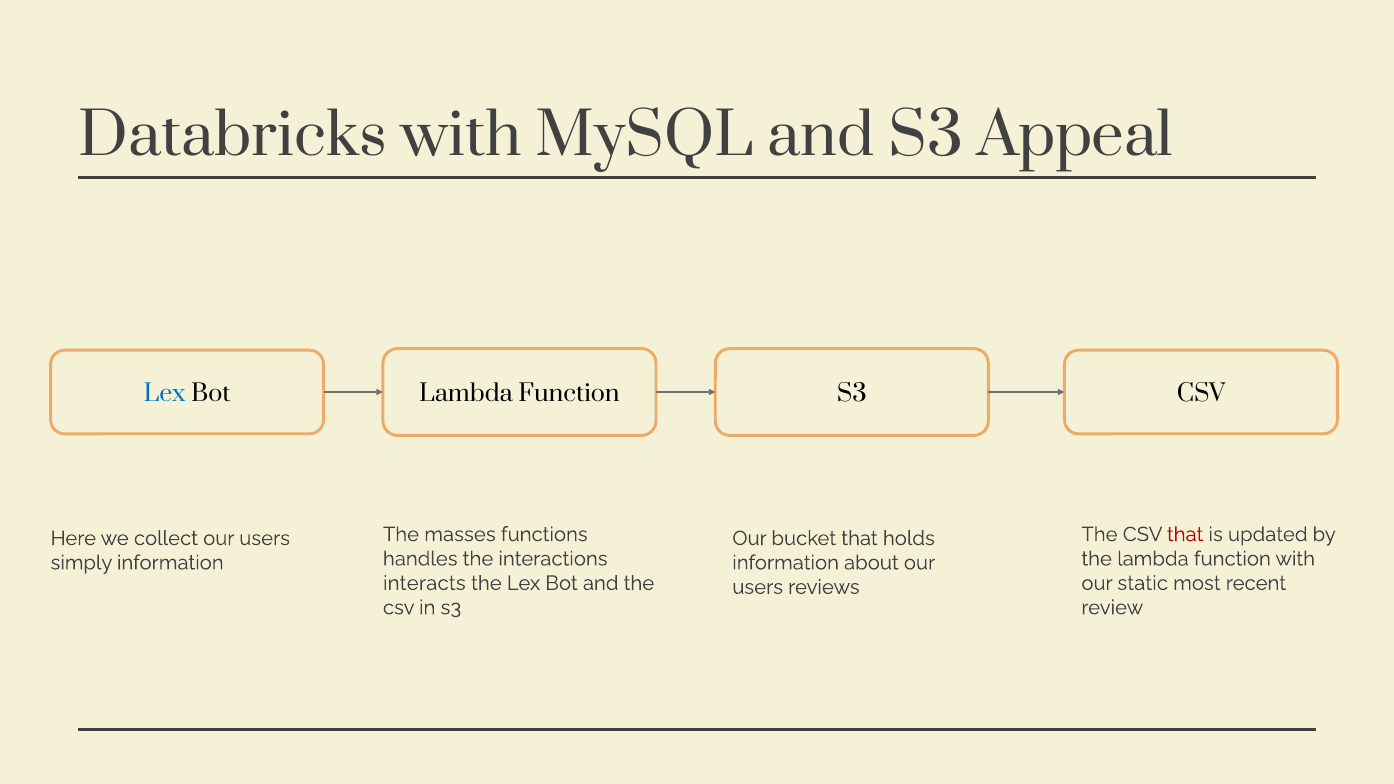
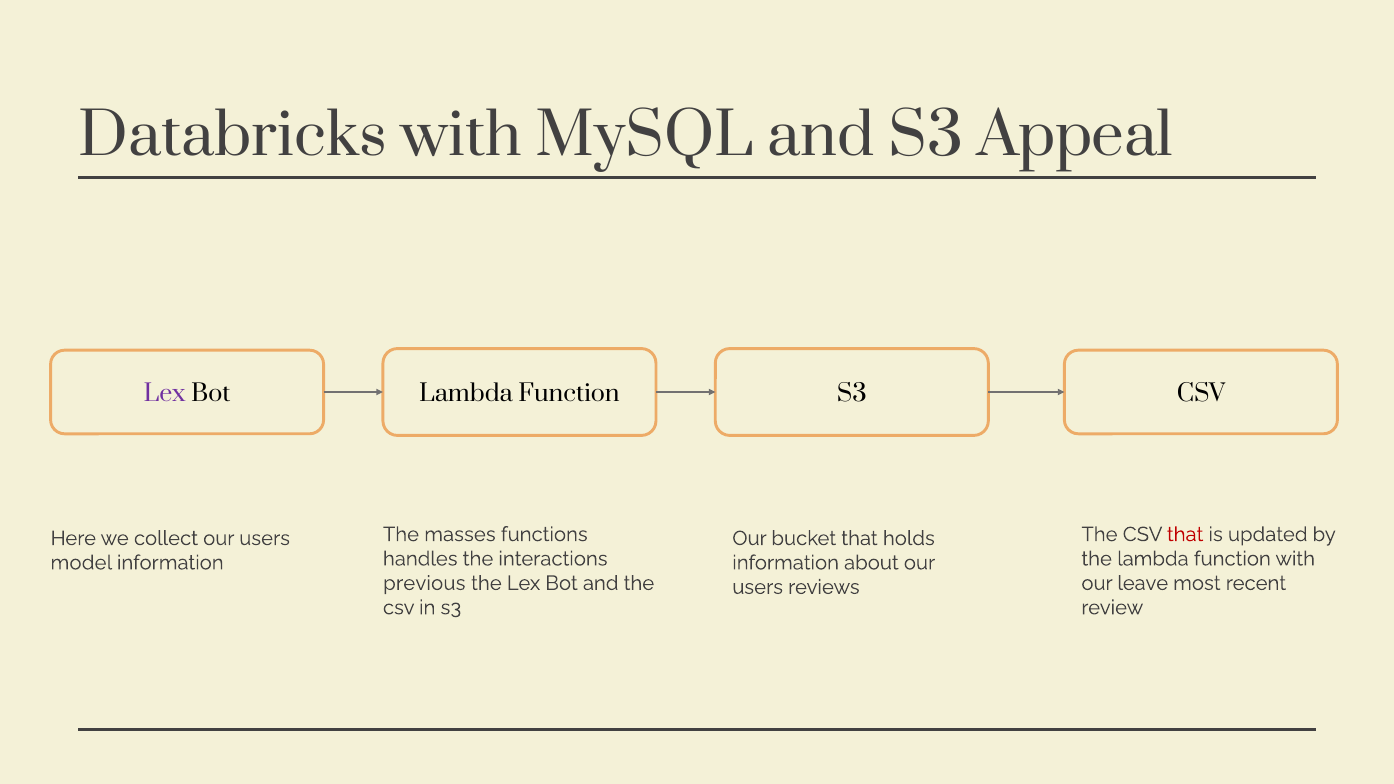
Lex colour: blue -> purple (165, 394)
simply: simply -> model (81, 563)
interacts: interacts -> previous (424, 583)
static: static -> leave (1143, 583)
